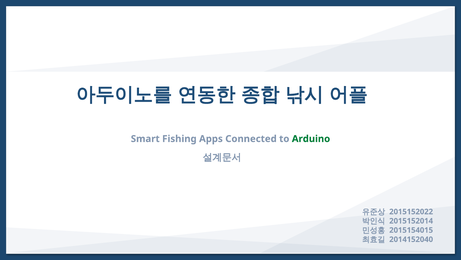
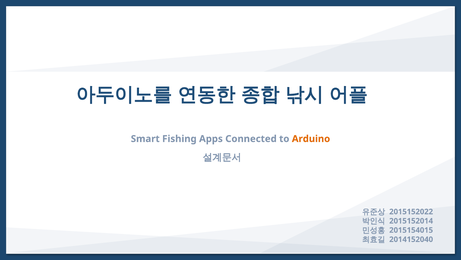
Arduino colour: green -> orange (311, 138)
